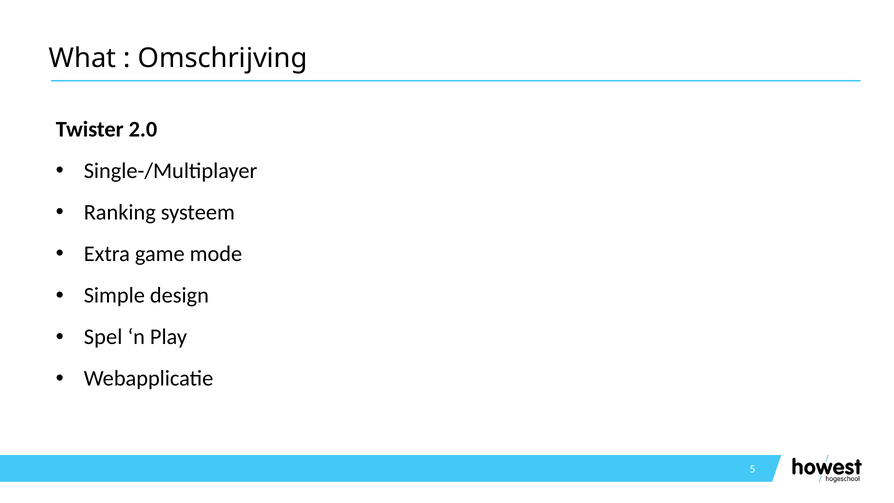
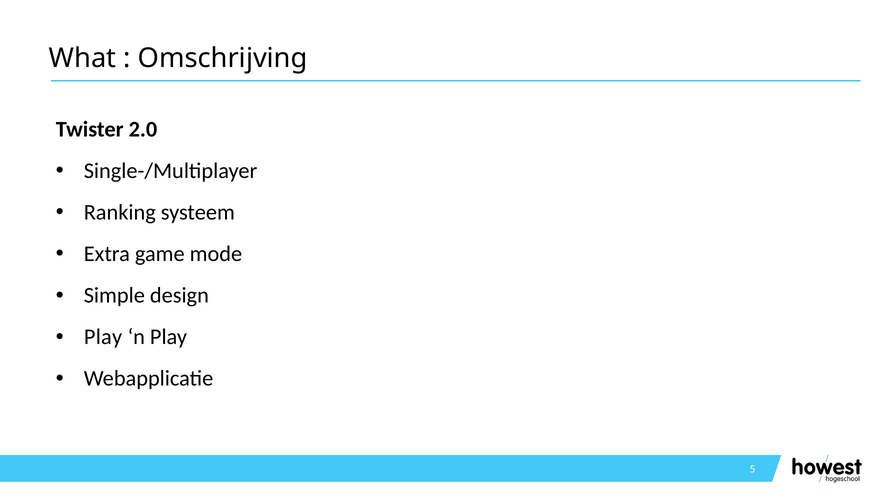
Spel: Spel -> Play (103, 337)
